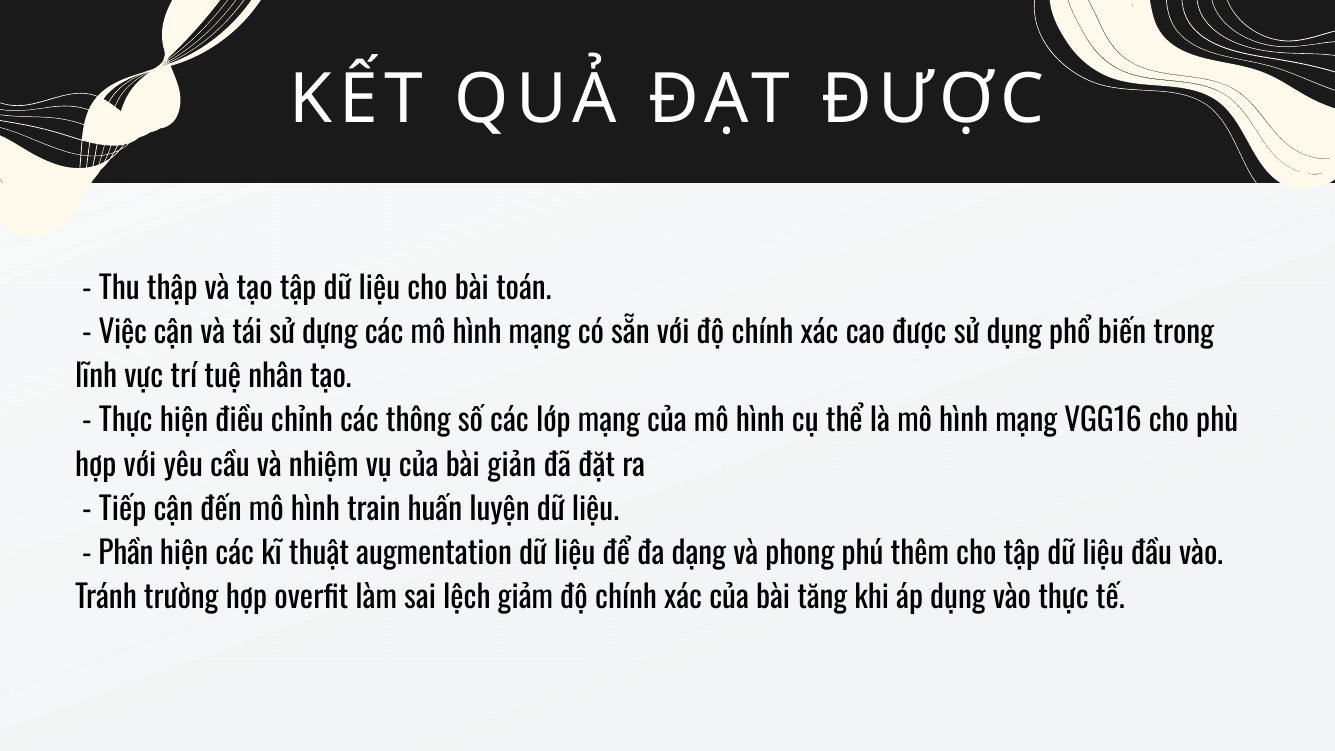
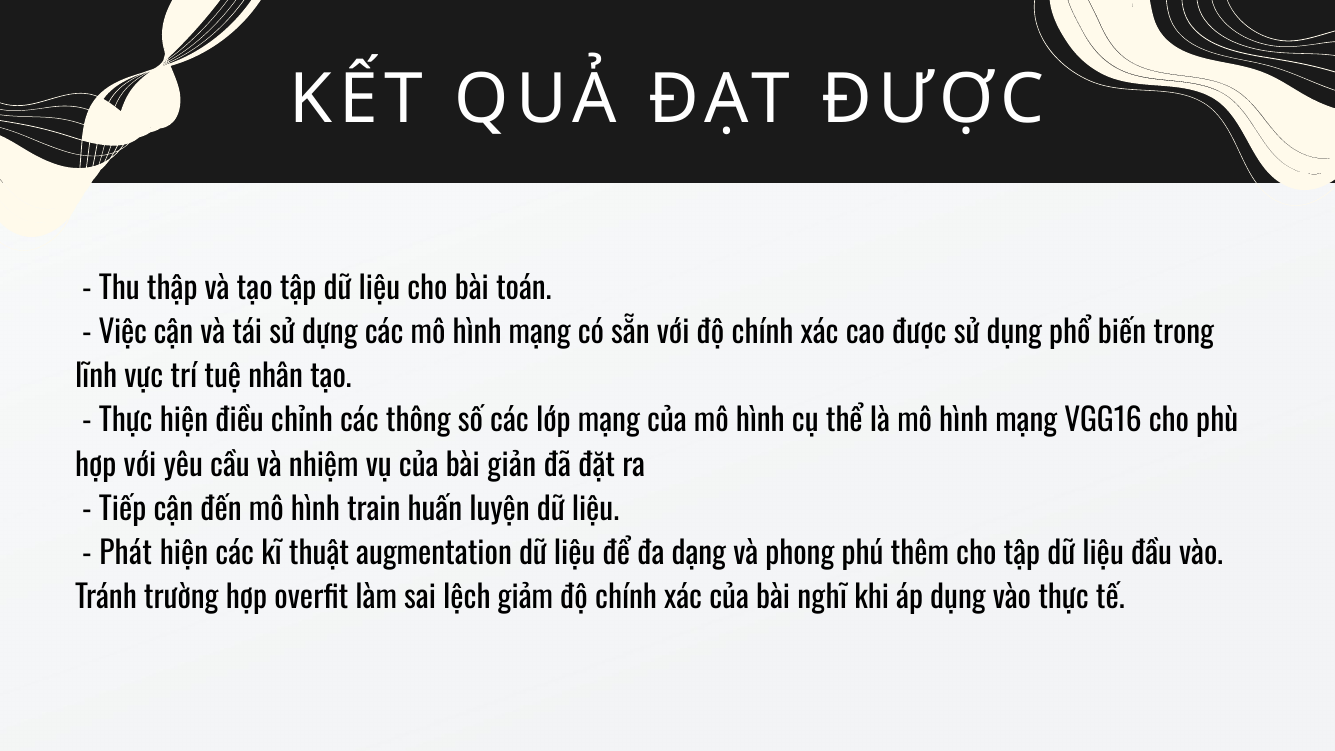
Phần: Phần -> Phát (126, 554)
tăng: tăng -> nghĩ (822, 598)
